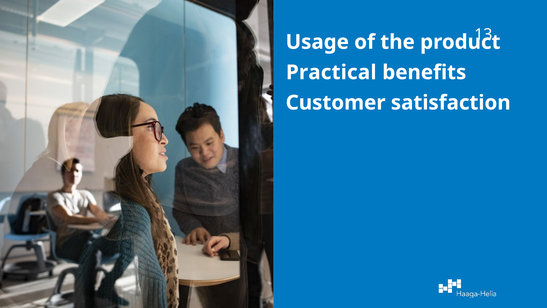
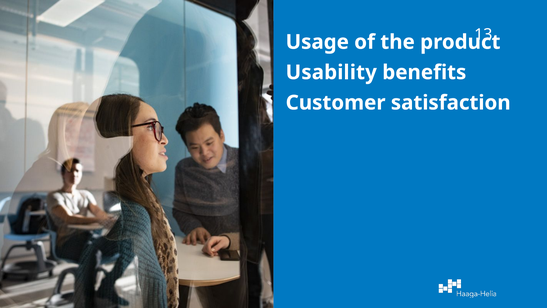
Practical: Practical -> Usability (331, 72)
